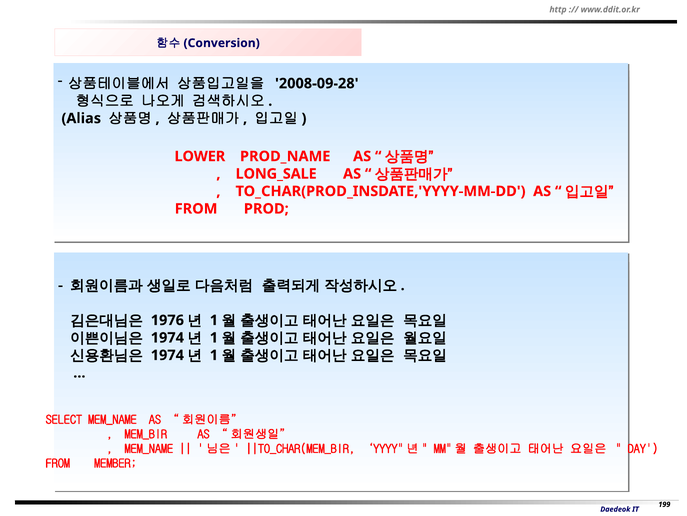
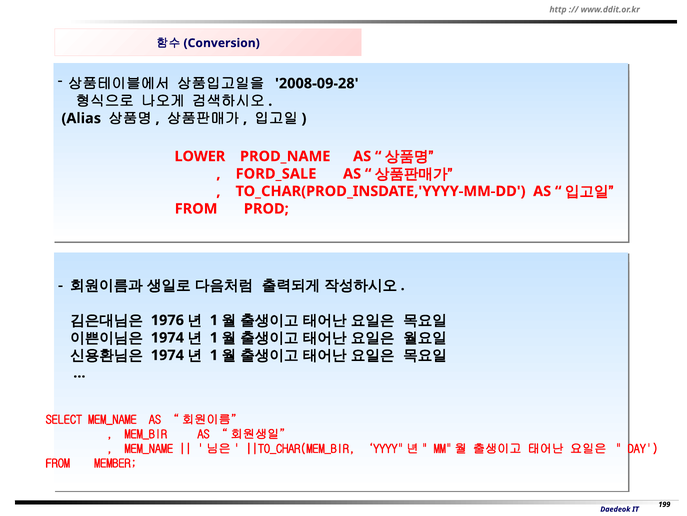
LONG_SALE: LONG_SALE -> FORD_SALE (276, 174)
